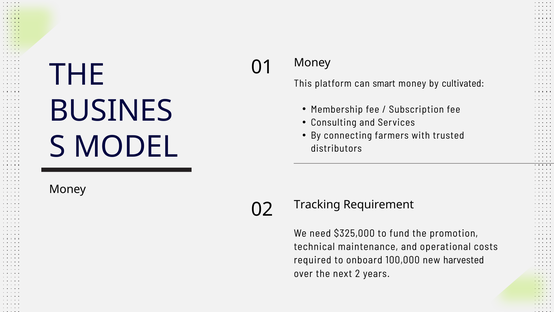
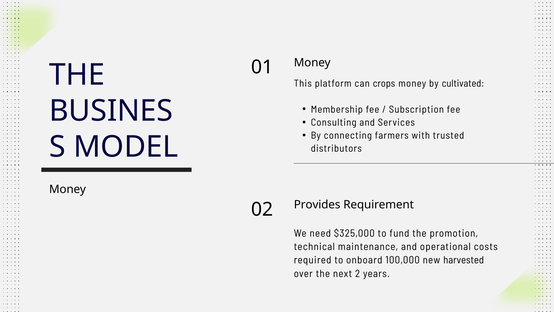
smart: smart -> crops (384, 83)
Tracking: Tracking -> Provides (317, 205)
